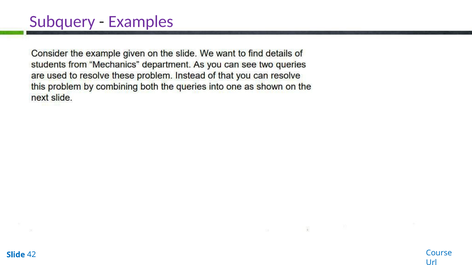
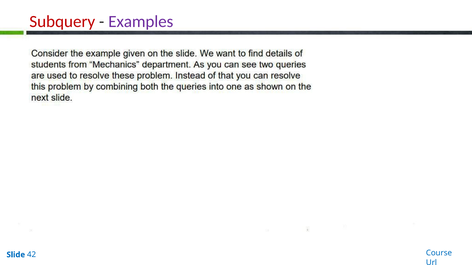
Subquery colour: purple -> red (62, 22)
